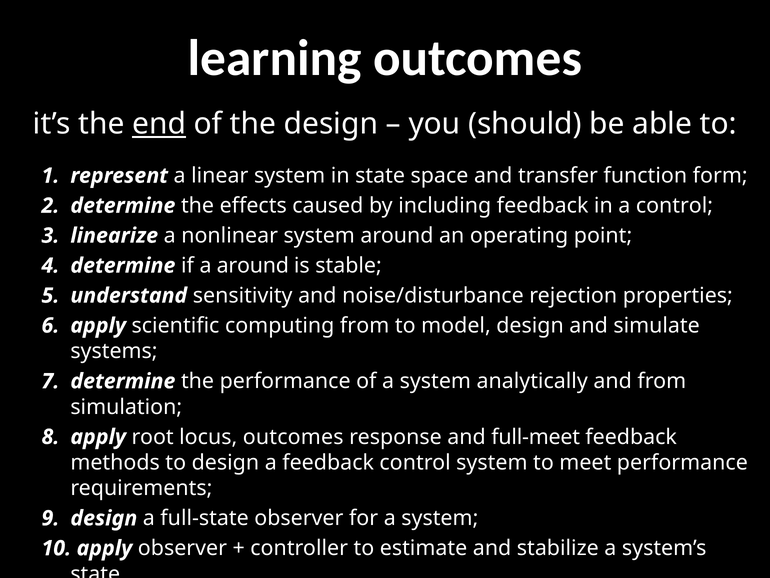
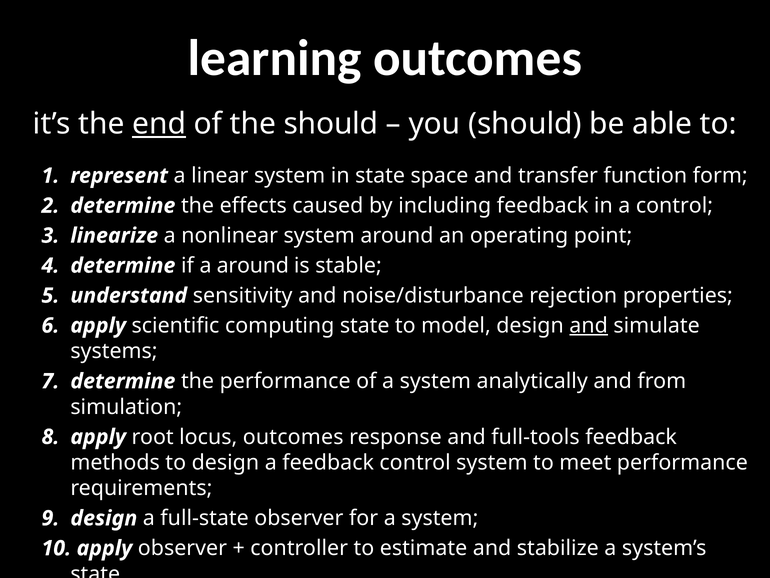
the design: design -> should (331, 124)
computing from: from -> state (365, 325)
and underline: none -> present (589, 325)
full-meet: full-meet -> full-tools (536, 437)
